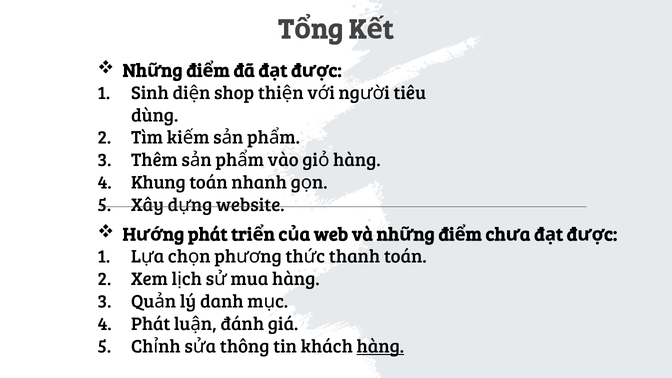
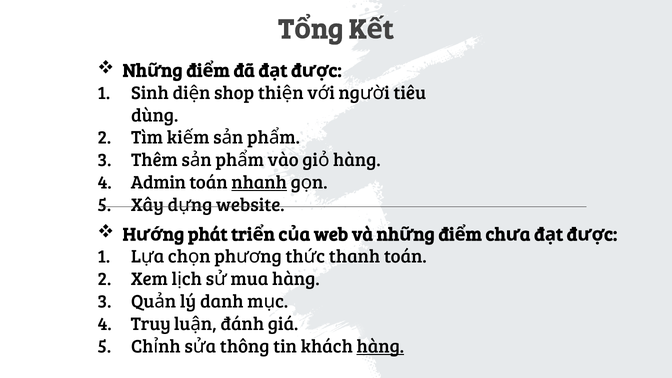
Khung: Khung -> Admin (158, 183)
nhanh underline: none -> present (259, 183)
Phát: Phát -> Truy (151, 324)
